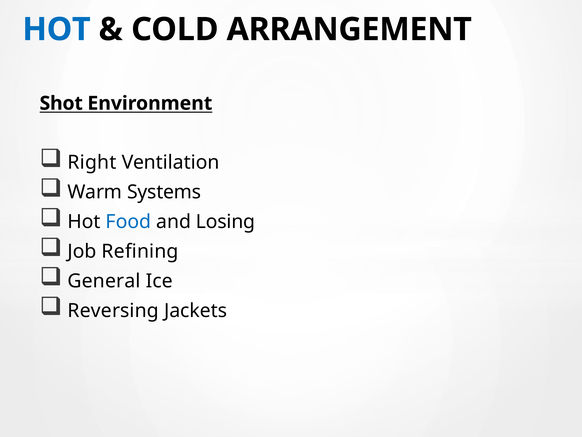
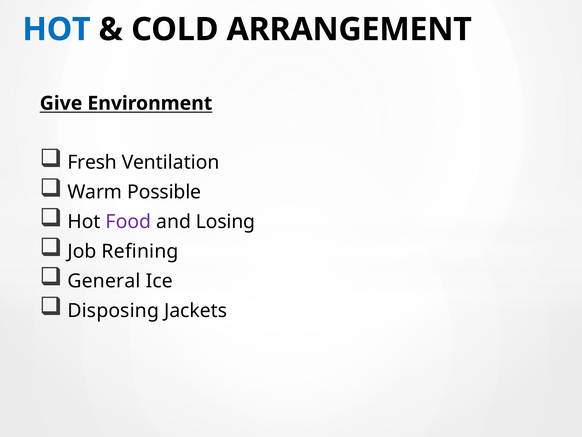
Shot: Shot -> Give (61, 103)
Right: Right -> Fresh (92, 162)
Systems: Systems -> Possible (164, 192)
Food colour: blue -> purple (128, 222)
Reversing: Reversing -> Disposing (113, 310)
